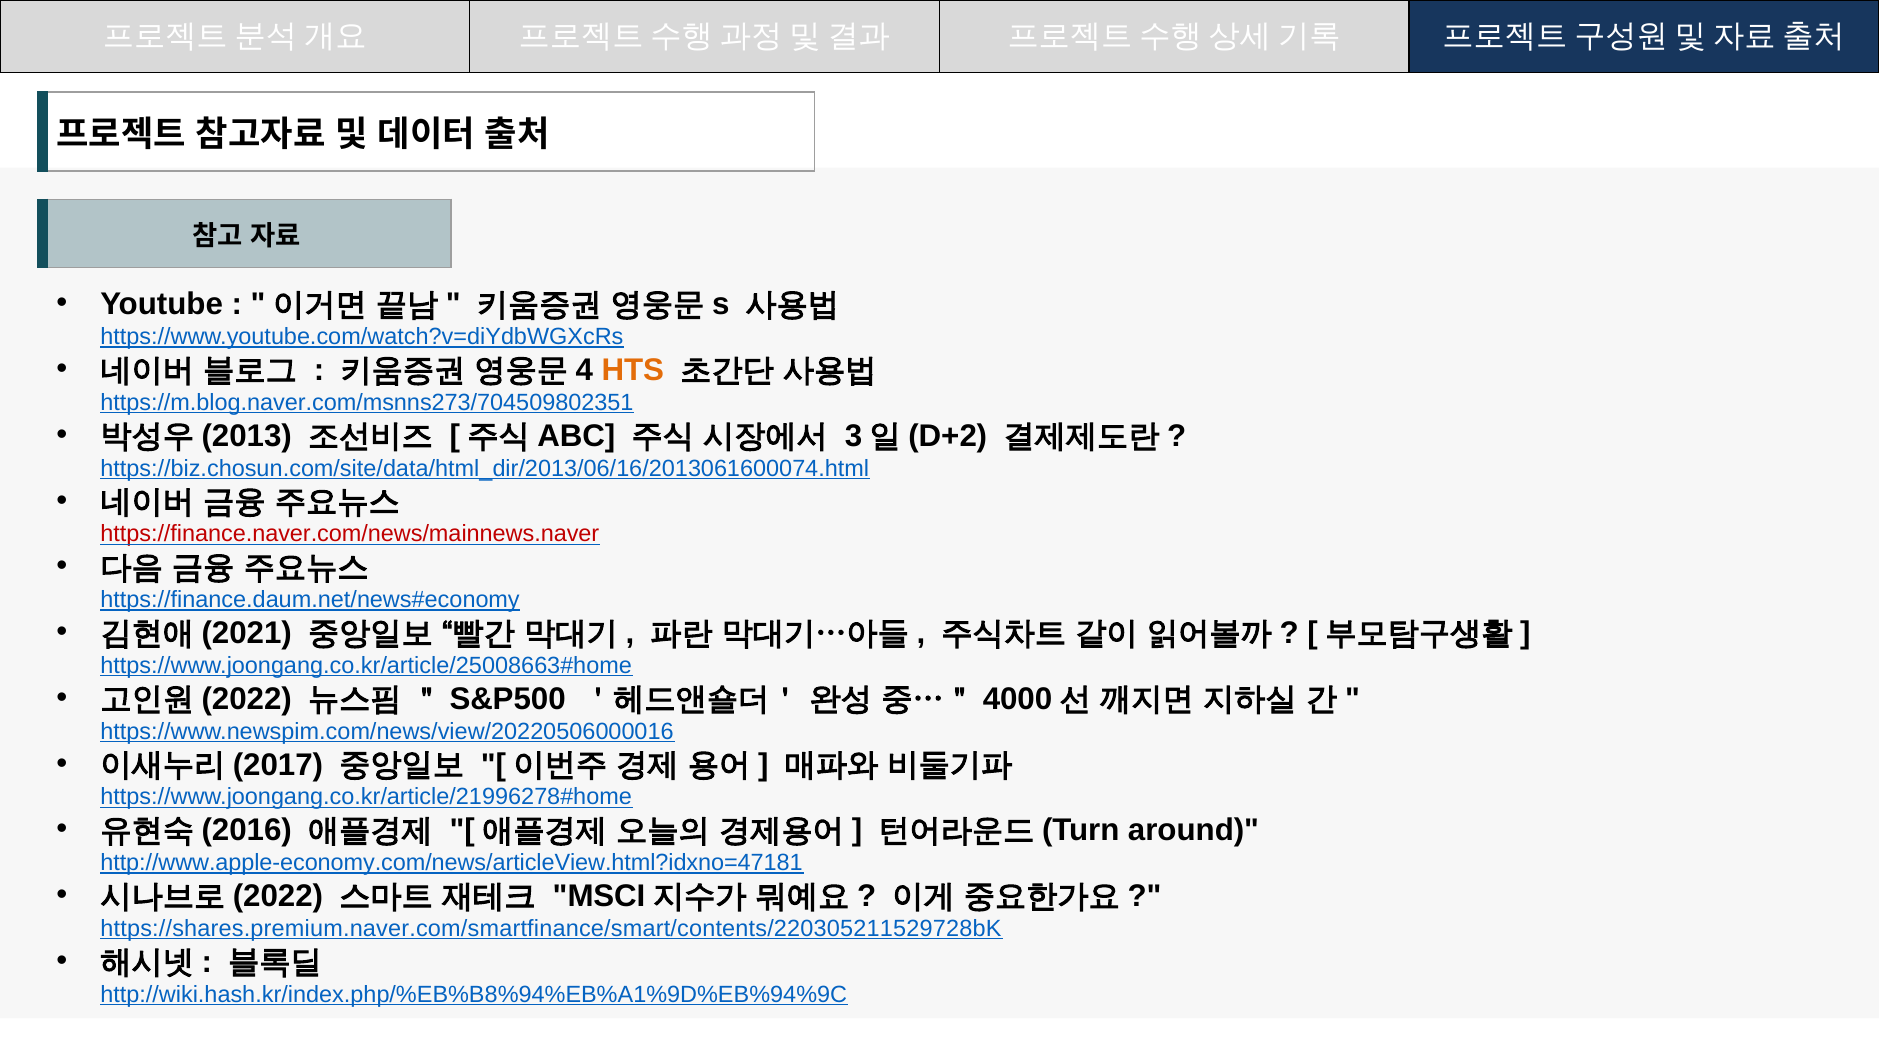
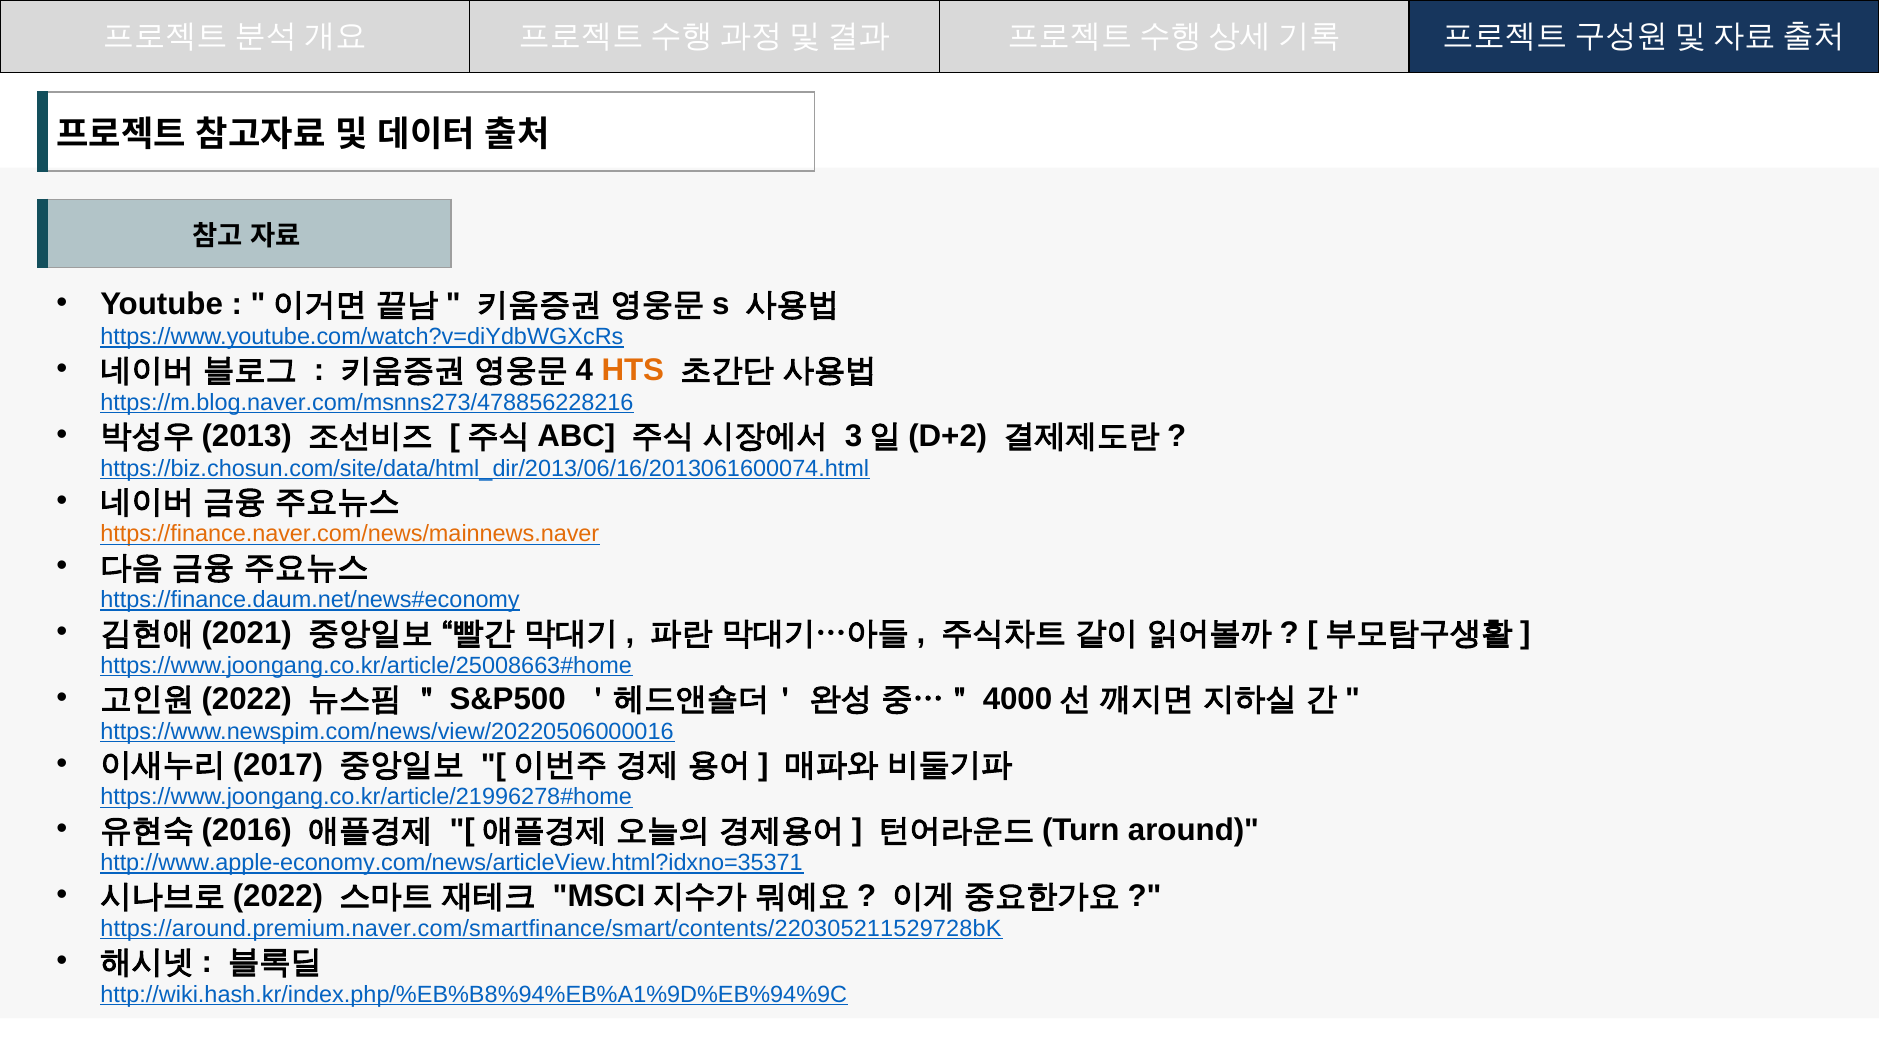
https://m.blog.naver.com/msnns273/704509802351: https://m.blog.naver.com/msnns273/704509802351 -> https://m.blog.naver.com/msnns273/478856228216 (367, 402)
https://finance.naver.com/news/mainnews.naver colour: red -> orange (350, 534)
http://www.apple-economy.com/news/articleView.html?idxno=47181: http://www.apple-economy.com/news/articleView.html?idxno=47181 -> http://www.apple-economy.com/news/articleView.html?idxno=35371 (451, 863)
https://shares.premium.naver.com/smartfinance/smart/contents/220305211529728bK: https://shares.premium.naver.com/smartfinance/smart/contents/220305211529728bK -> https://around.premium.naver.com/smartfinance/smart/contents/220305211529728bK (551, 928)
